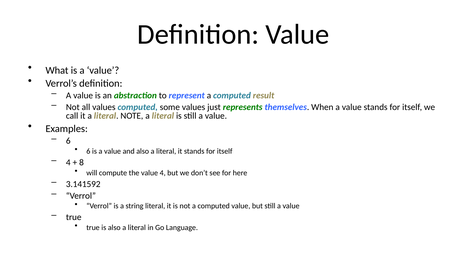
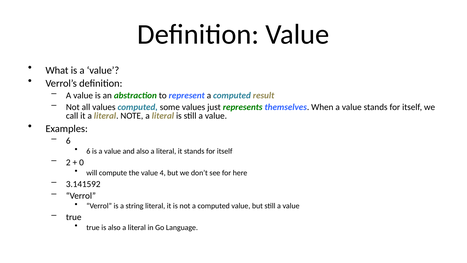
4: 4 -> 2 (68, 162)
8: 8 -> 0 (81, 162)
